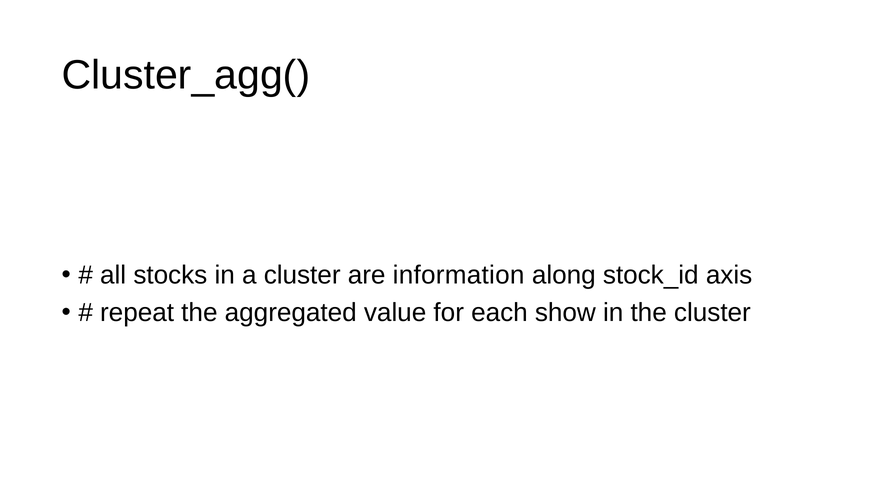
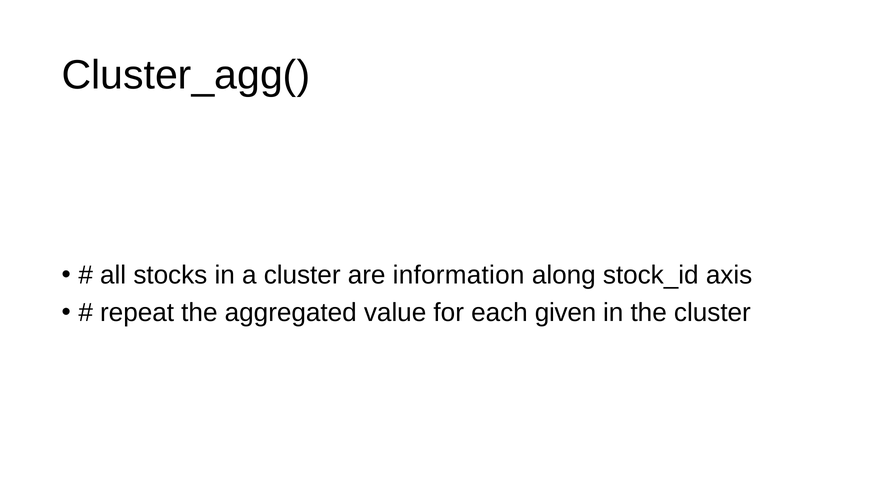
show: show -> given (566, 313)
